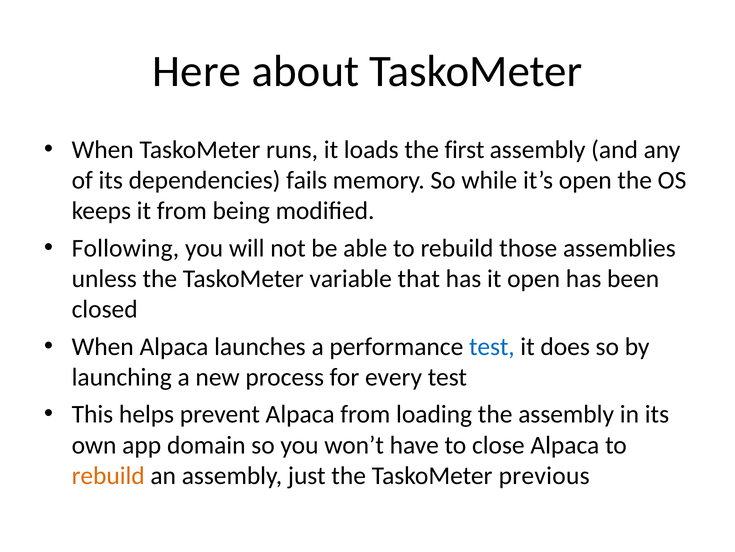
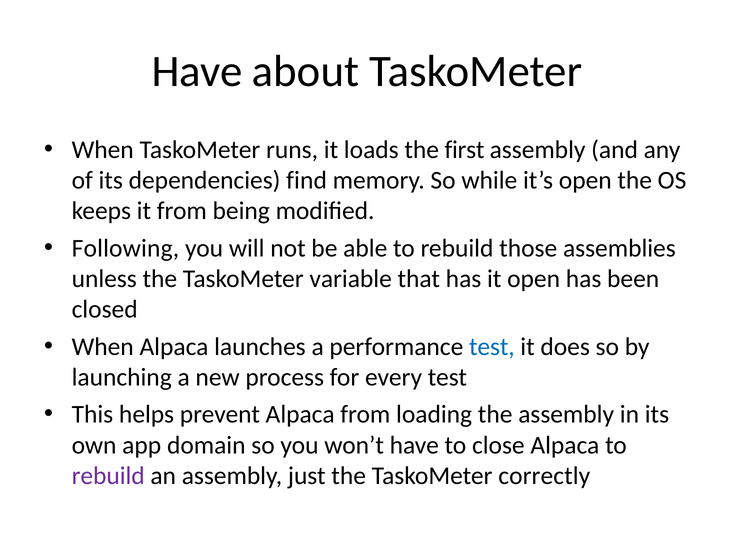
Here: Here -> Have (197, 71)
fails: fails -> find (307, 180)
rebuild colour: orange -> purple (108, 475)
previous: previous -> correctly (544, 475)
